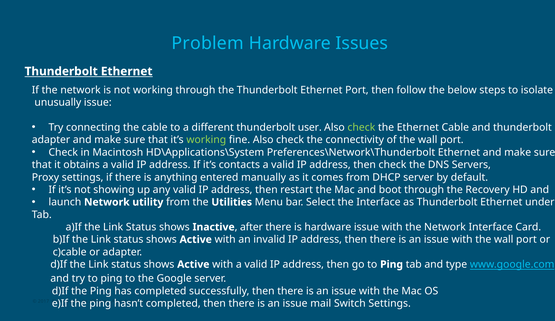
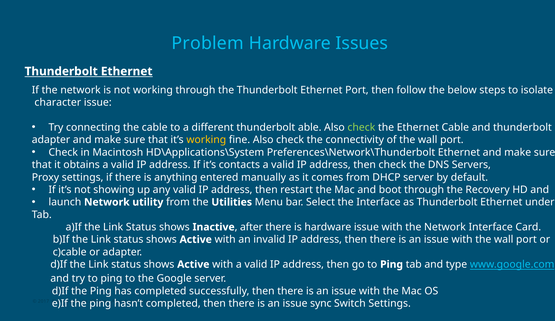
unusually: unusually -> character (58, 103)
user: user -> able (310, 128)
working colour: light green -> yellow (206, 140)
mail: mail -> sync (321, 304)
